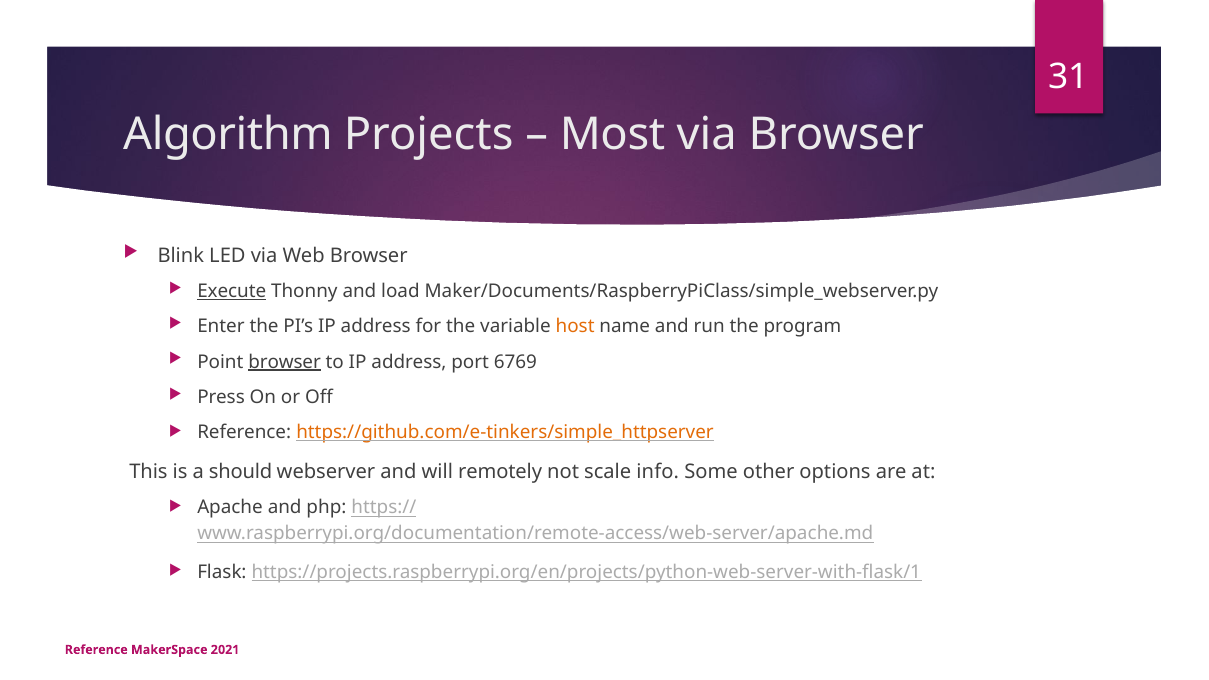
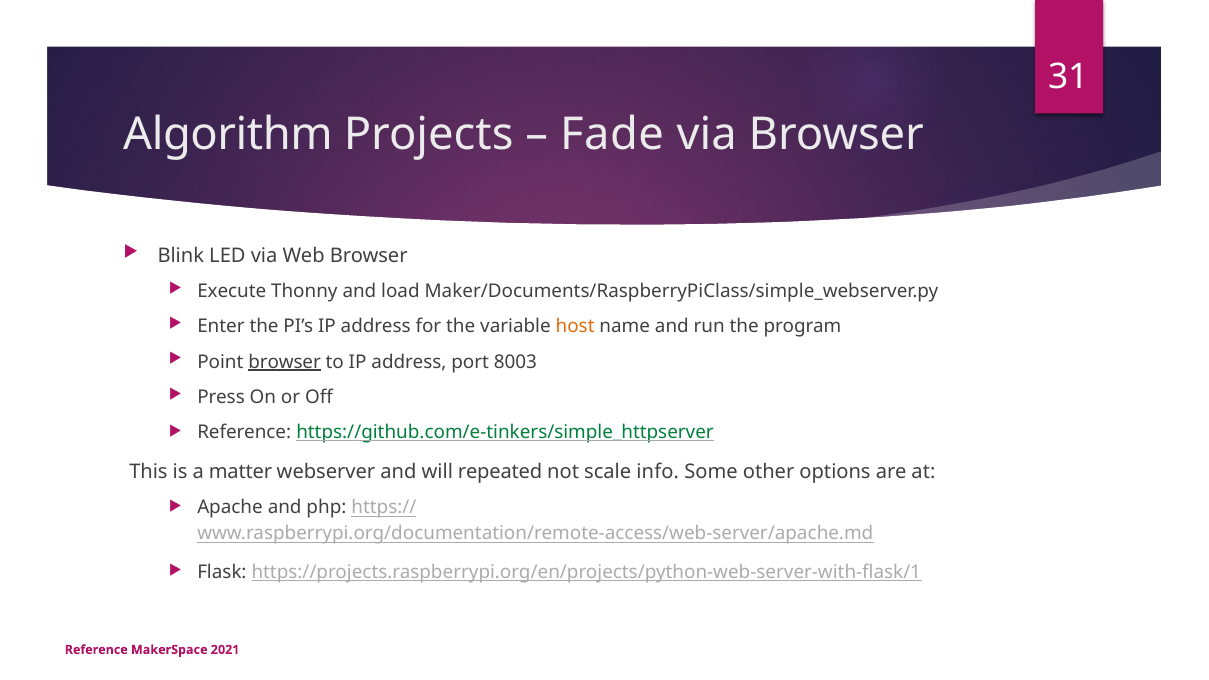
Most: Most -> Fade (612, 135)
Execute underline: present -> none (232, 291)
6769: 6769 -> 8003 (515, 362)
https://github.com/e-tinkers/simple_httpserver colour: orange -> green (505, 432)
should: should -> matter (241, 472)
remotely: remotely -> repeated (500, 472)
